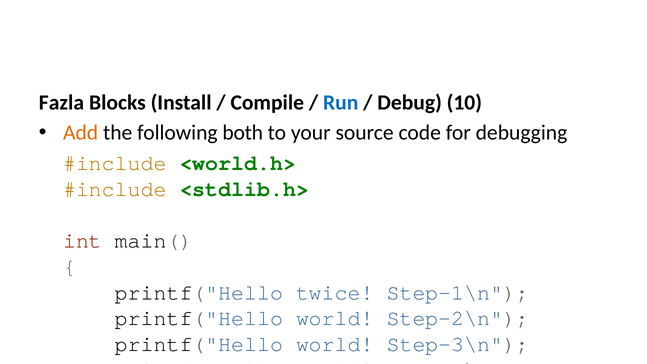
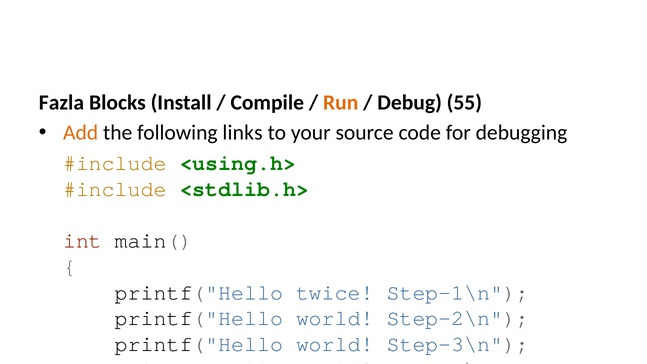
Run colour: blue -> orange (341, 103)
10: 10 -> 55 (464, 103)
both: both -> links (243, 133)
<world.h>: <world.h> -> <using.h> (238, 163)
